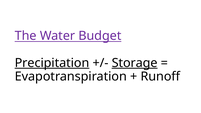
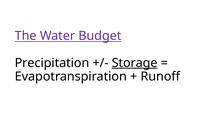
Precipitation underline: present -> none (52, 63)
